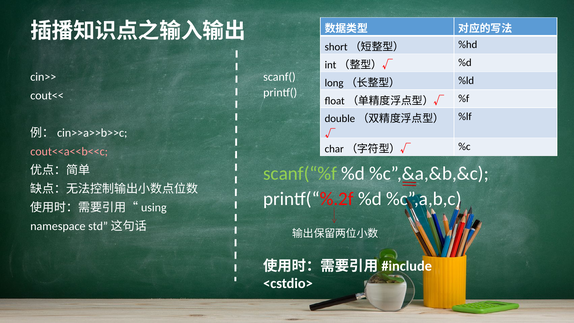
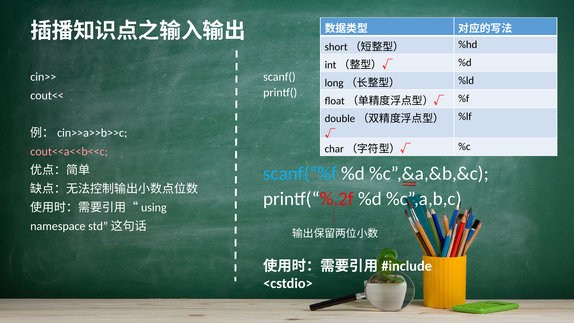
scanf(“%f colour: light green -> light blue (300, 173)
